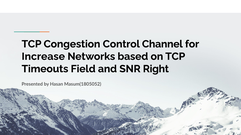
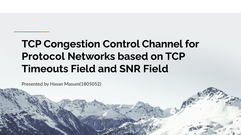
Increase: Increase -> Protocol (43, 57)
SNR Right: Right -> Field (156, 69)
